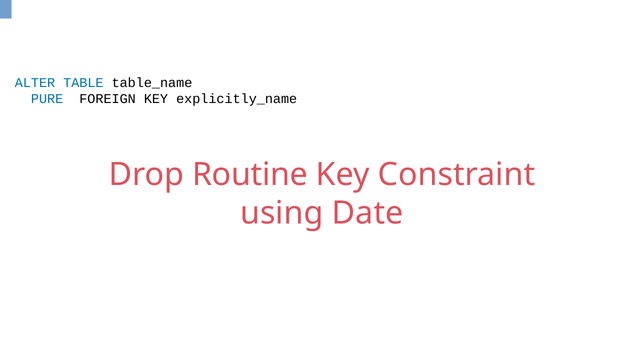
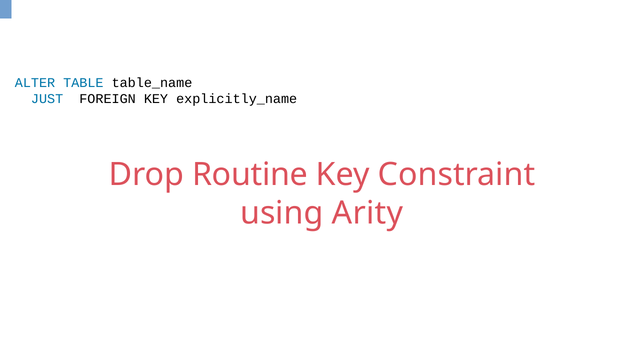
PURE: PURE -> JUST (47, 99)
Date: Date -> Arity (368, 213)
